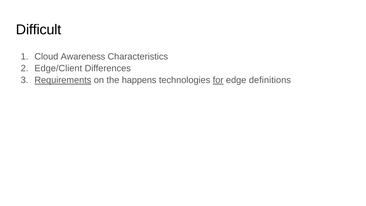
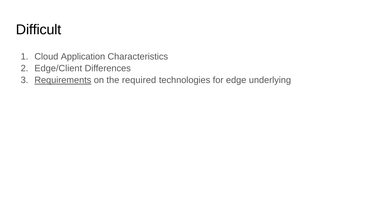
Awareness: Awareness -> Application (83, 57)
happens: happens -> required (139, 80)
for underline: present -> none (218, 80)
definitions: definitions -> underlying (270, 80)
